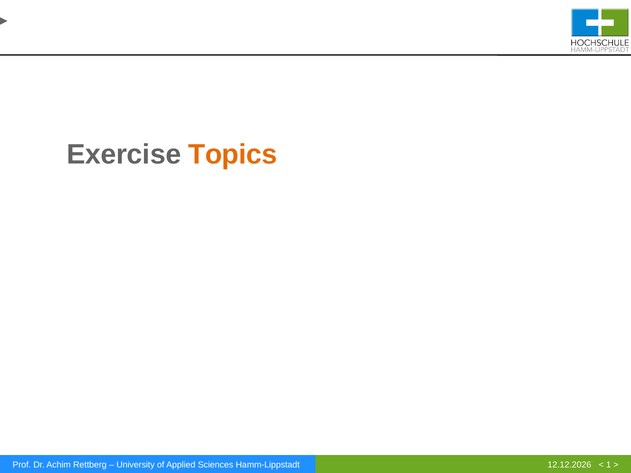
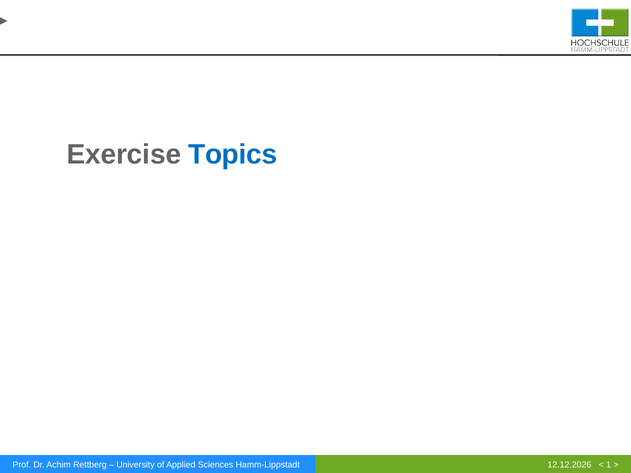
Topics colour: orange -> blue (233, 155)
